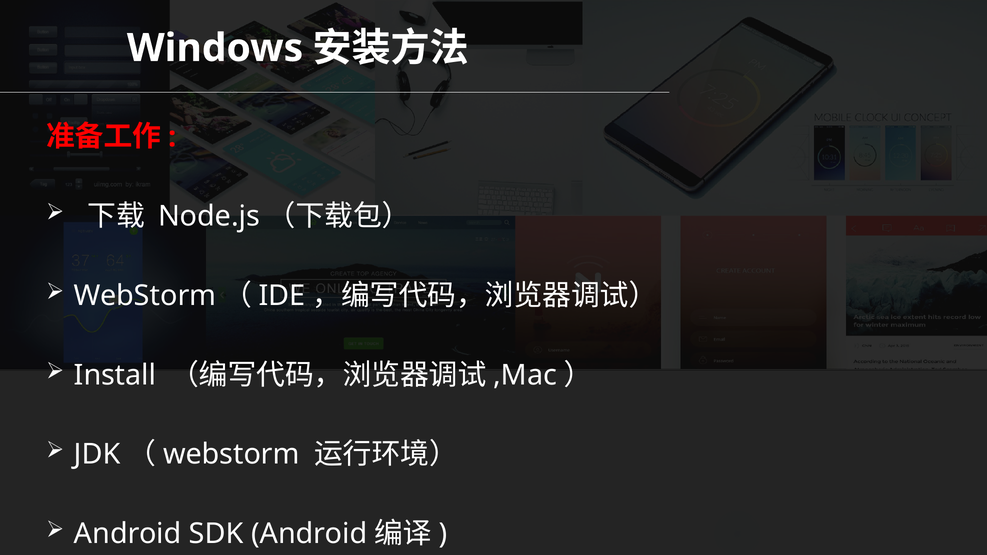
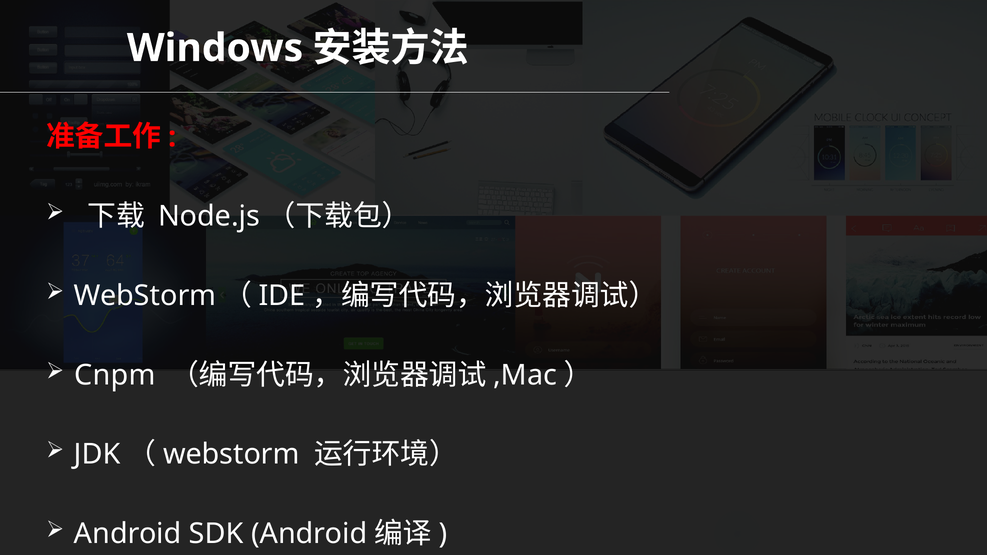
Install: Install -> Cnpm (115, 375)
